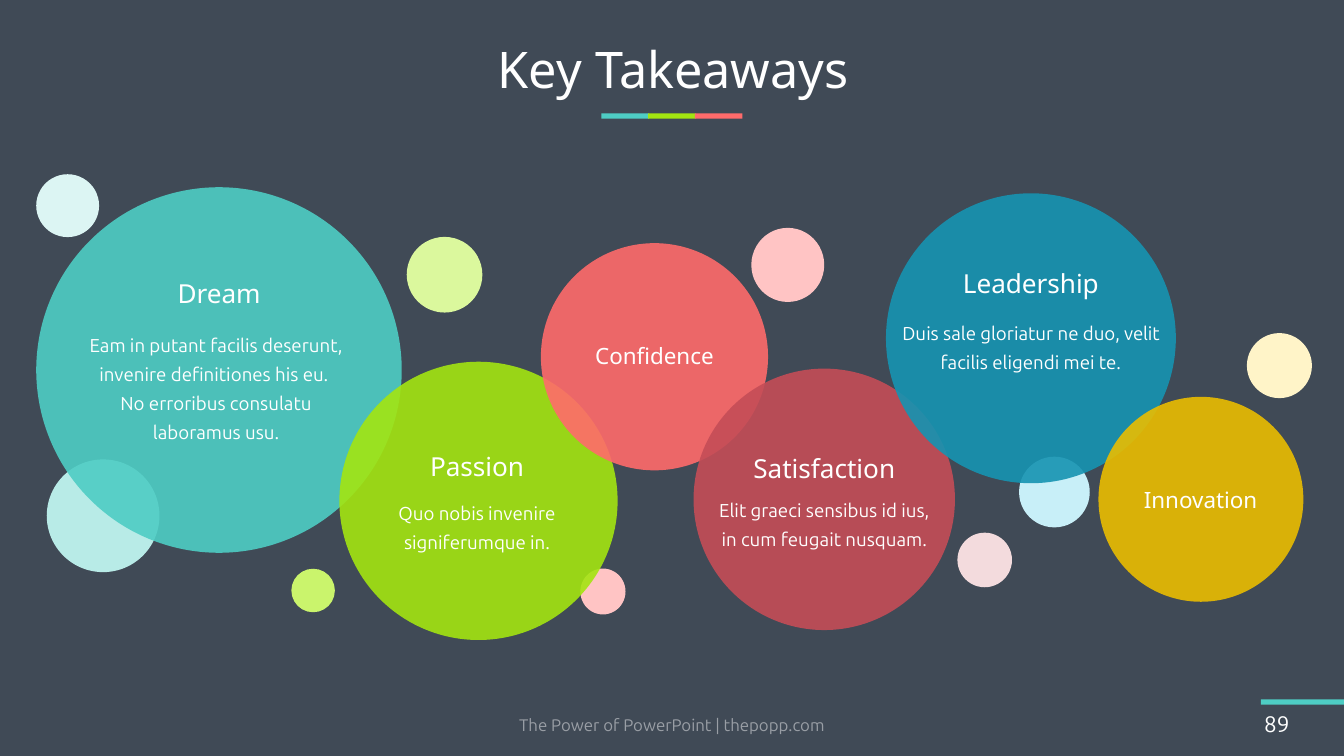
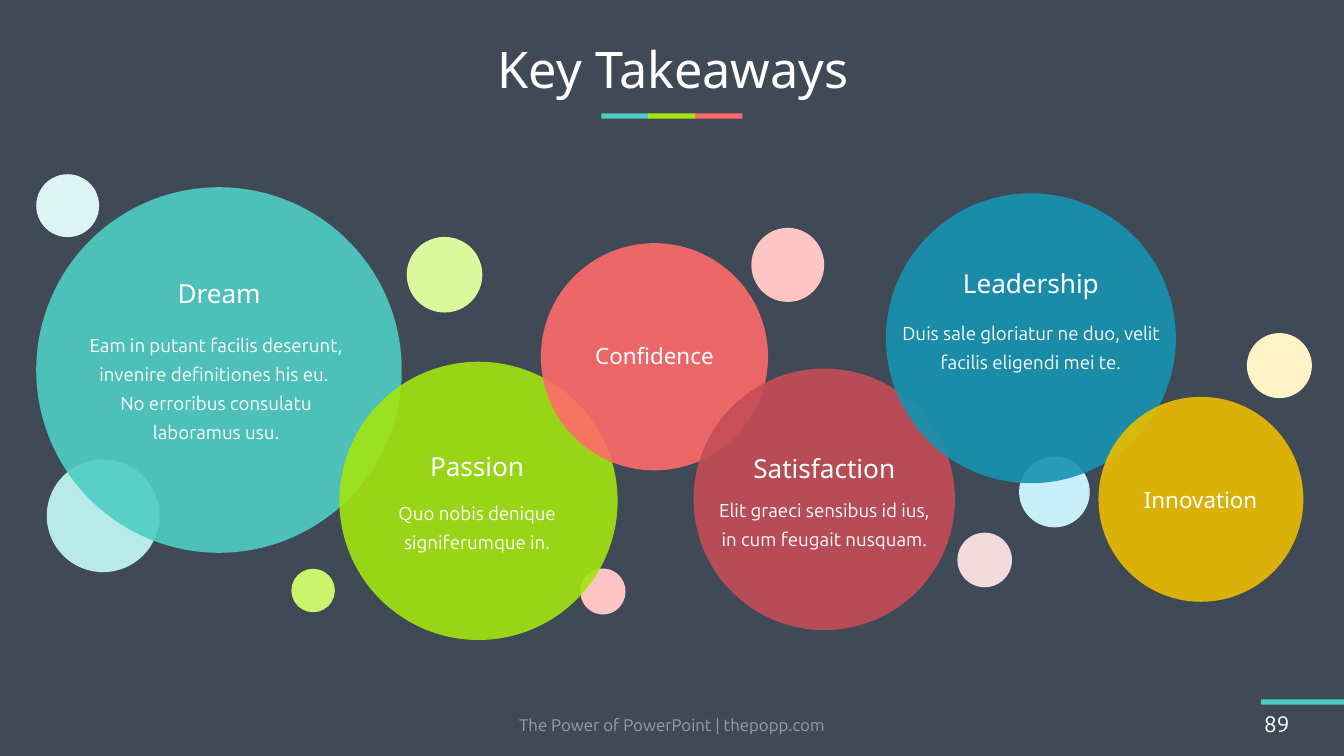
nobis invenire: invenire -> denique (522, 514)
